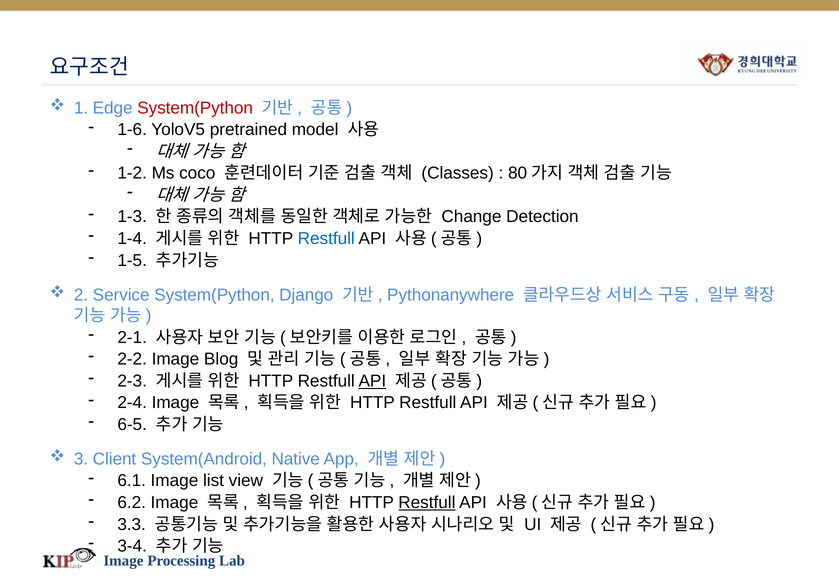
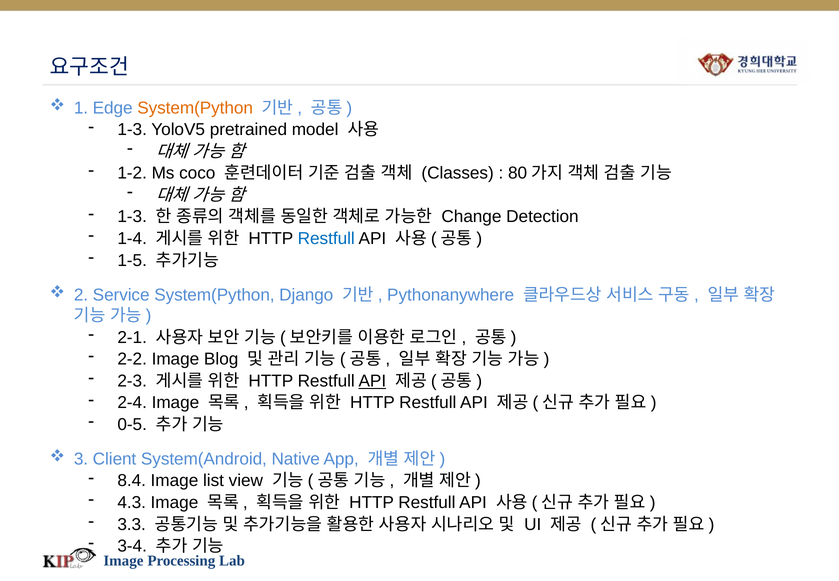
System(Python colour: red -> orange (195, 108)
1-6: 1-6 -> 1-3 (132, 130)
6-5: 6-5 -> 0-5 (132, 424)
6.1: 6.1 -> 8.4 (132, 481)
6.2: 6.2 -> 4.3 (132, 502)
Restfull underline: present -> none (427, 502)
